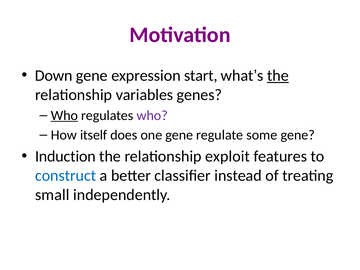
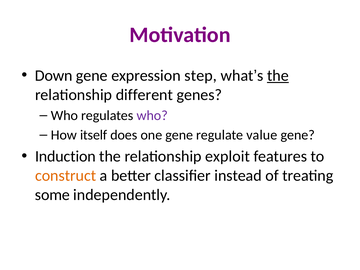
start: start -> step (201, 76)
variables: variables -> different (144, 95)
Who underline: present -> none (64, 115)
some: some -> value (262, 135)
construct colour: blue -> orange (66, 176)
small: small -> some (52, 195)
